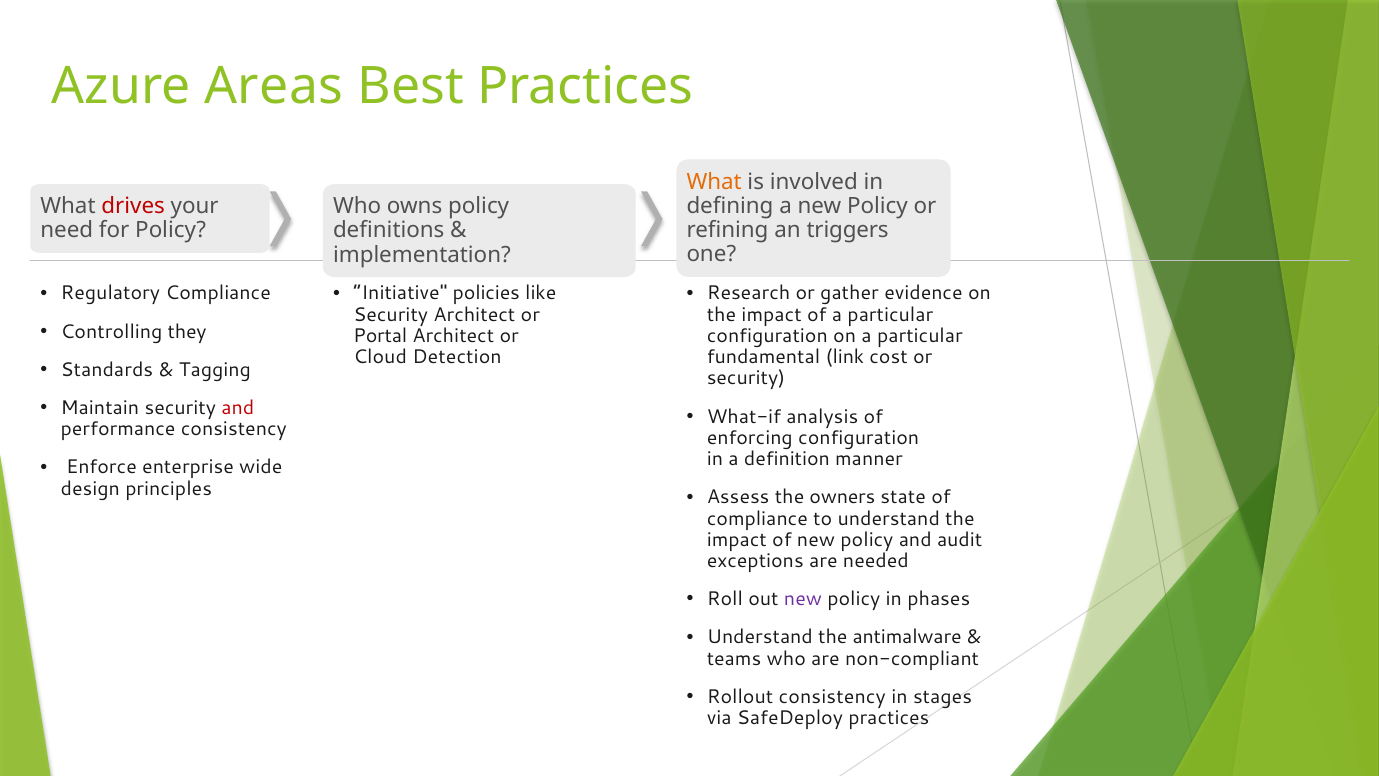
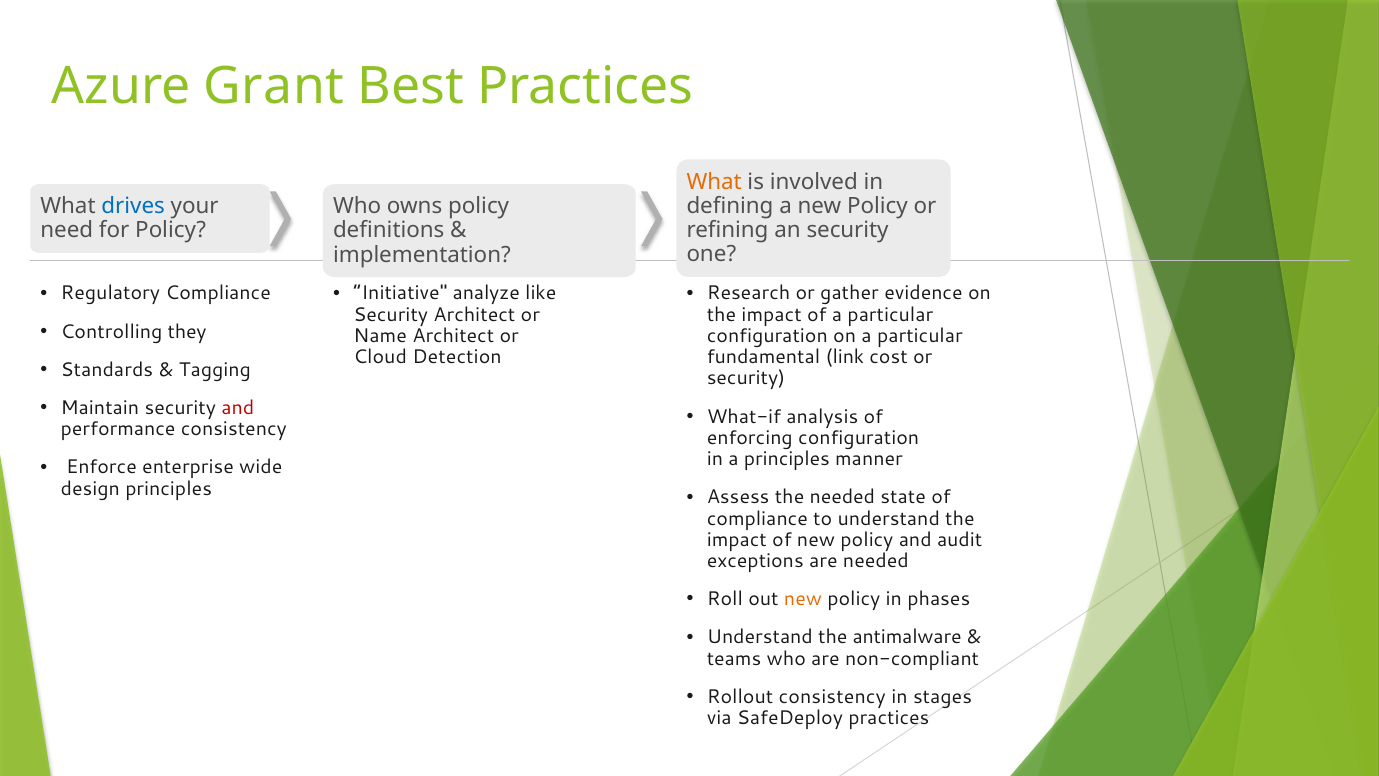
Areas: Areas -> Grant (274, 86)
drives colour: red -> blue (133, 206)
an triggers: triggers -> security (848, 230)
policies: policies -> analyze (486, 293)
Portal: Portal -> Name (380, 336)
a definition: definition -> principles (787, 459)
the owners: owners -> needed (842, 497)
new colour: purple -> orange (803, 599)
